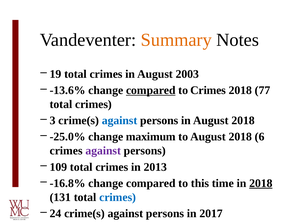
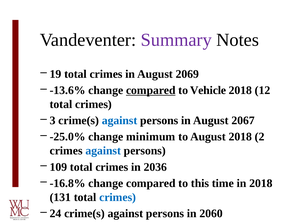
Summary colour: orange -> purple (176, 40)
2003: 2003 -> 2069 (187, 74)
to Crimes: Crimes -> Vehicle (208, 90)
77: 77 -> 12 (263, 90)
in August 2018: 2018 -> 2067 (243, 121)
maximum: maximum -> minimum (151, 137)
6: 6 -> 2 (260, 137)
against colour: purple -> blue (103, 151)
2013: 2013 -> 2036 (155, 167)
2018 underline: present -> none (261, 183)
2017: 2017 -> 2060 (211, 214)
